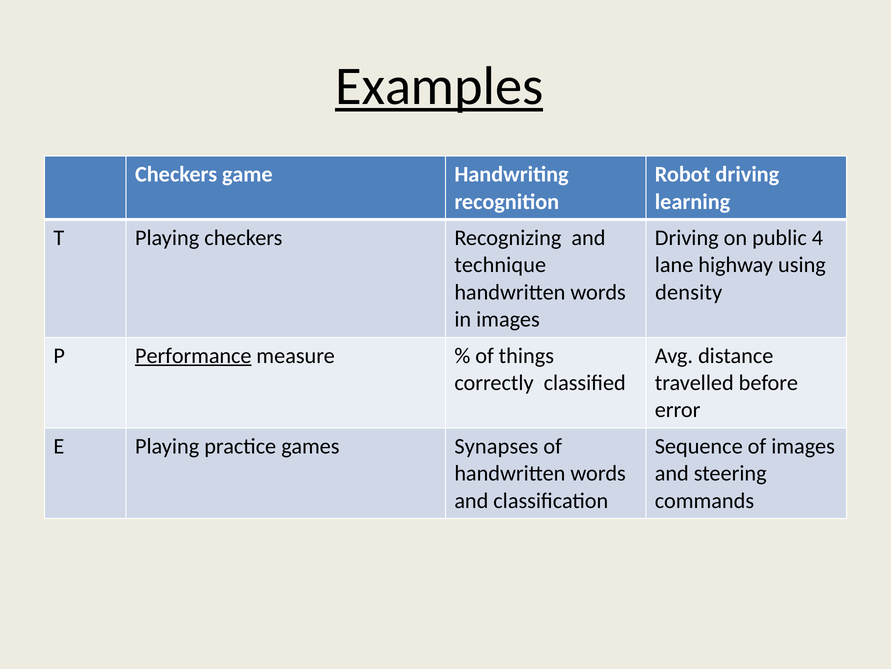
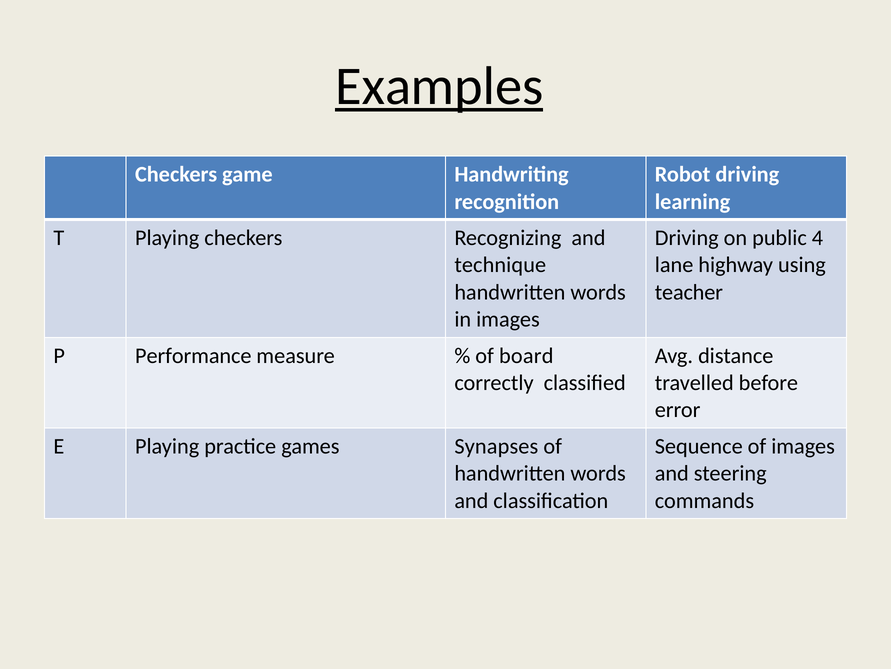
density: density -> teacher (689, 292)
Performance underline: present -> none (193, 355)
things: things -> board (526, 355)
